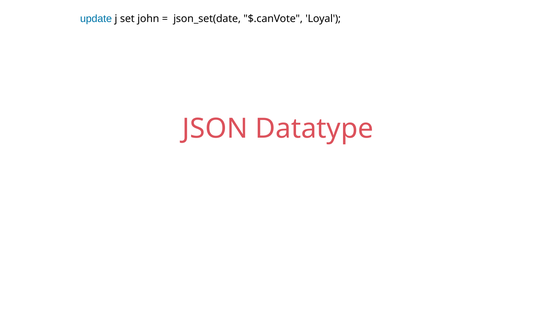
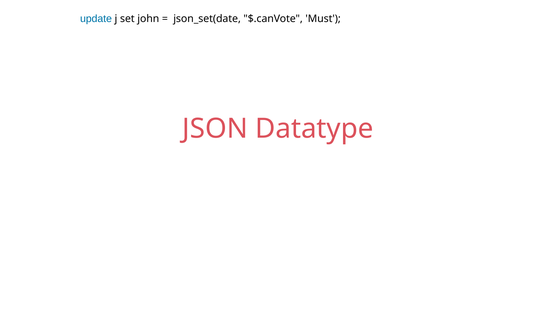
Loyal: Loyal -> Must (323, 19)
